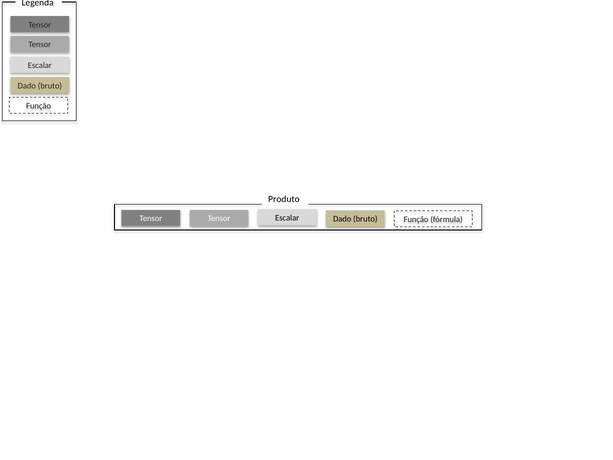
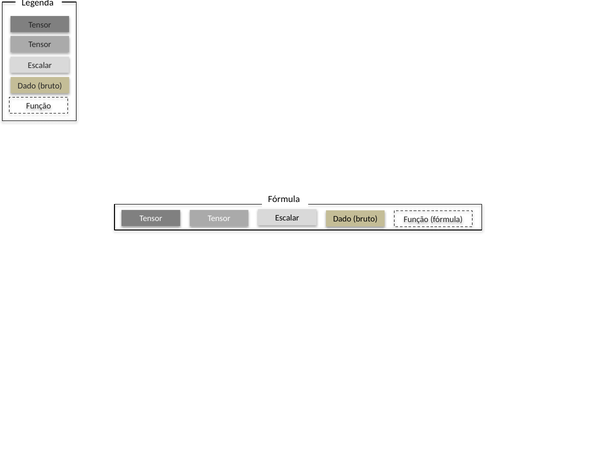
Produto: Produto -> Fórmula (284, 199)
